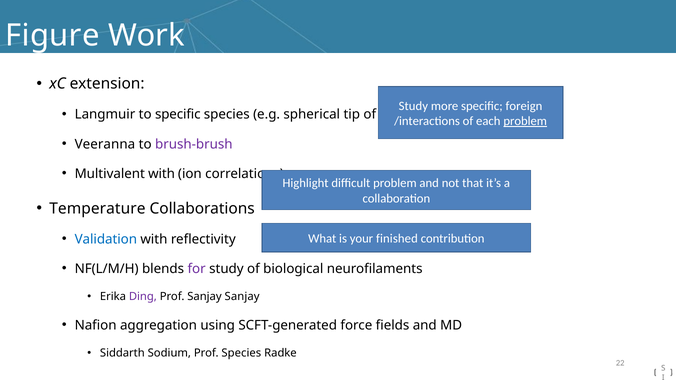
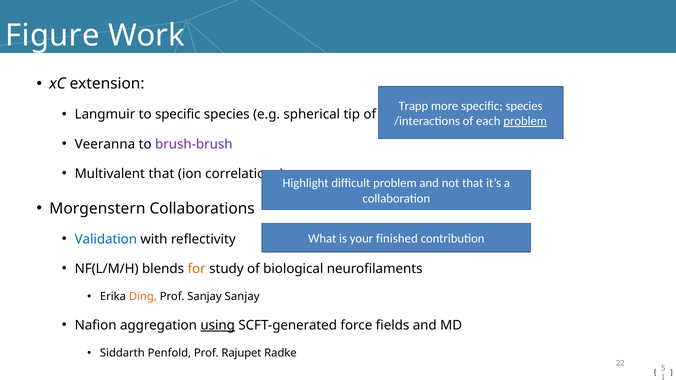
Study: Study -> Trapp (413, 106)
more specific foreign: foreign -> species (524, 106)
Multivalent with: with -> that (161, 174)
Temperature: Temperature -> Morgenstern (97, 209)
for colour: purple -> orange (197, 269)
Ding colour: purple -> orange (143, 297)
using underline: none -> present (218, 325)
Sodium: Sodium -> Penfold (169, 353)
Prof Species: Species -> Rajupet (241, 353)
